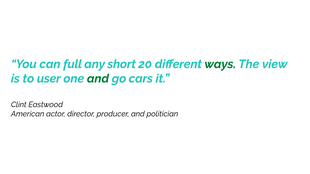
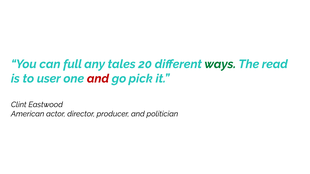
short: short -> tales (122, 64)
view: view -> read (275, 64)
and colour: green -> red (98, 79)
cars: cars -> pick (141, 79)
